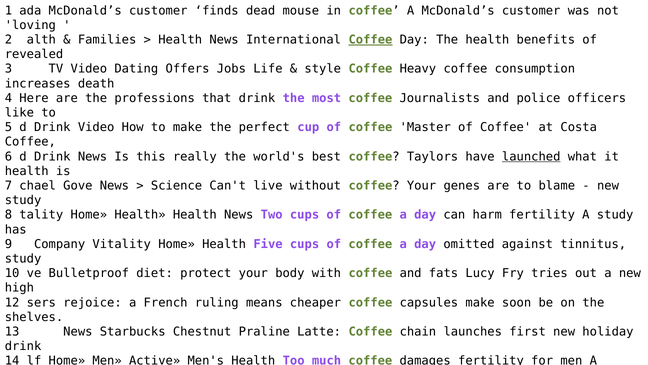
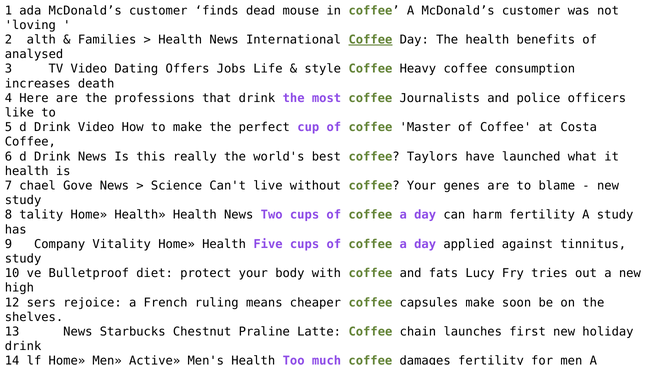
revealed: revealed -> analysed (34, 54)
launched underline: present -> none (531, 156)
omitted: omitted -> applied (469, 244)
